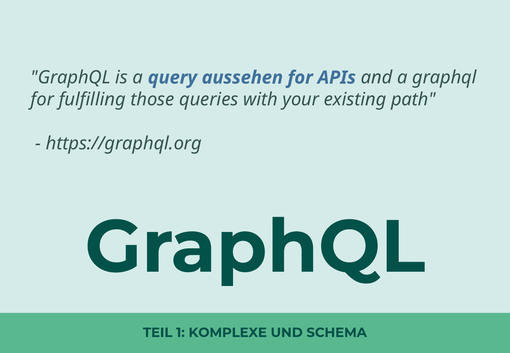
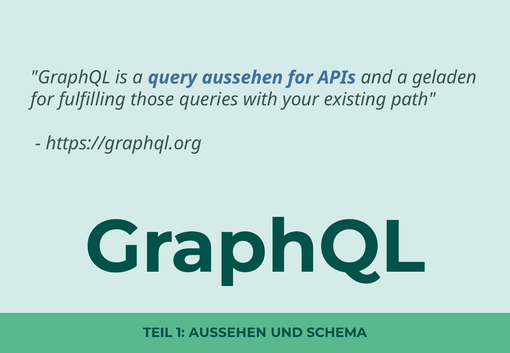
a graphql: graphql -> geladen (444, 78)
1 KOMPLEXE: KOMPLEXE -> AUSSEHEN (228, 333)
